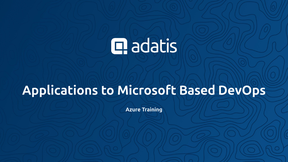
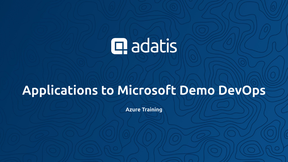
Based: Based -> Demo (197, 90)
